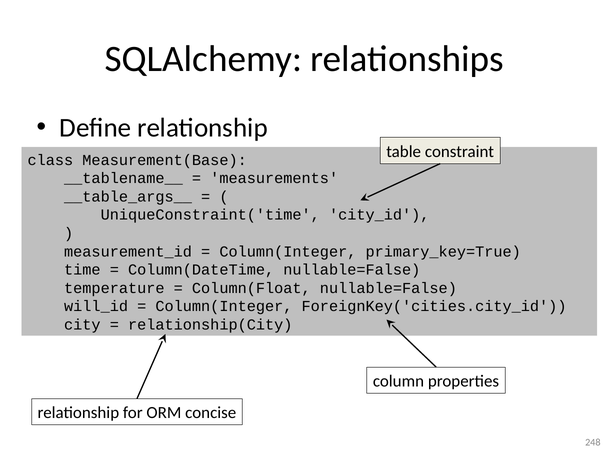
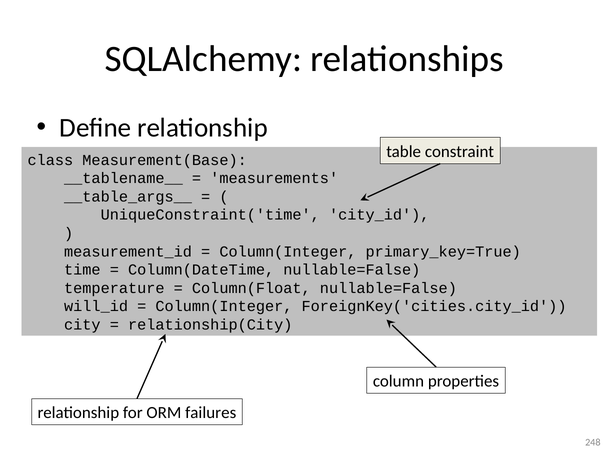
concise: concise -> failures (211, 413)
